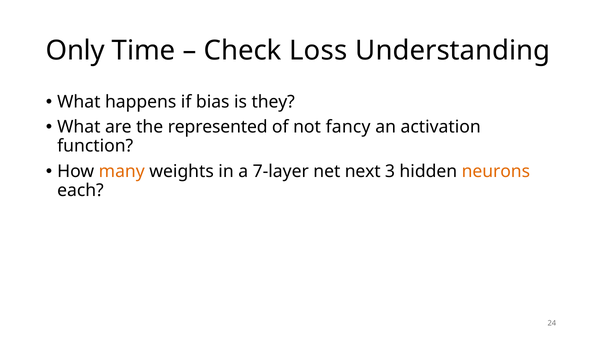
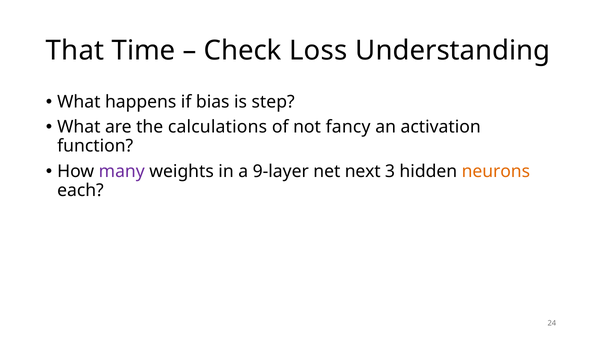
Only: Only -> That (75, 51)
they: they -> step (273, 102)
represented: represented -> calculations (217, 127)
many colour: orange -> purple (122, 171)
7-layer: 7-layer -> 9-layer (281, 171)
